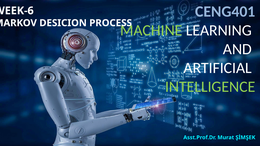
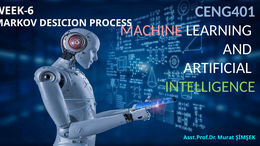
MACHINE colour: light green -> pink (151, 30)
